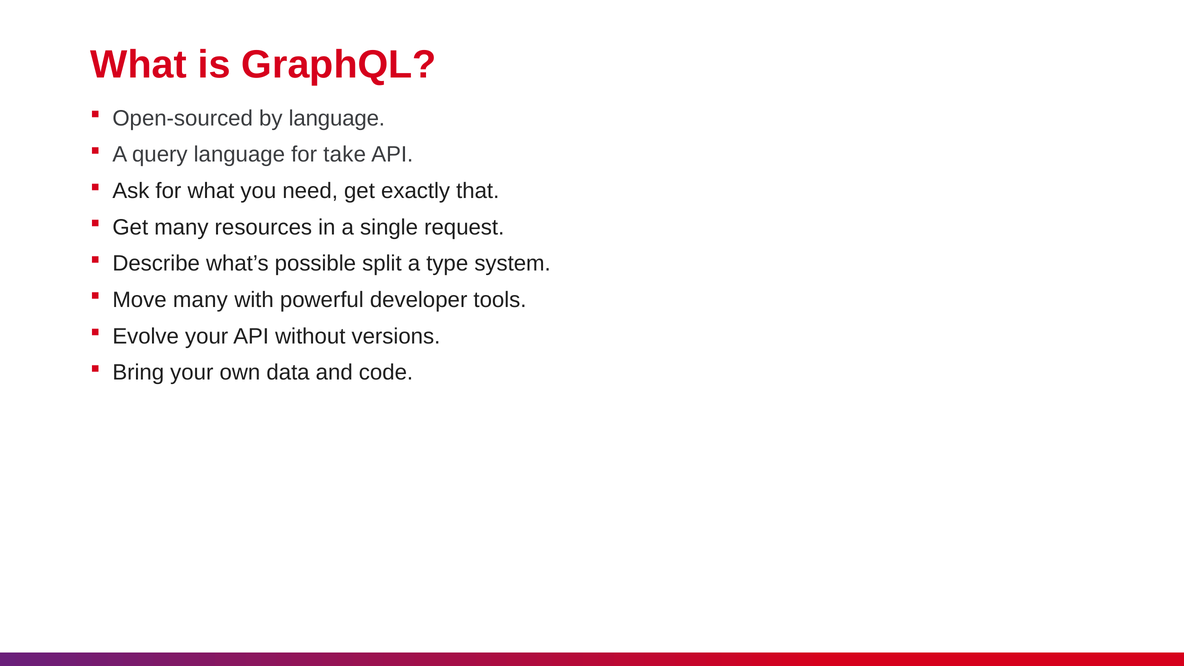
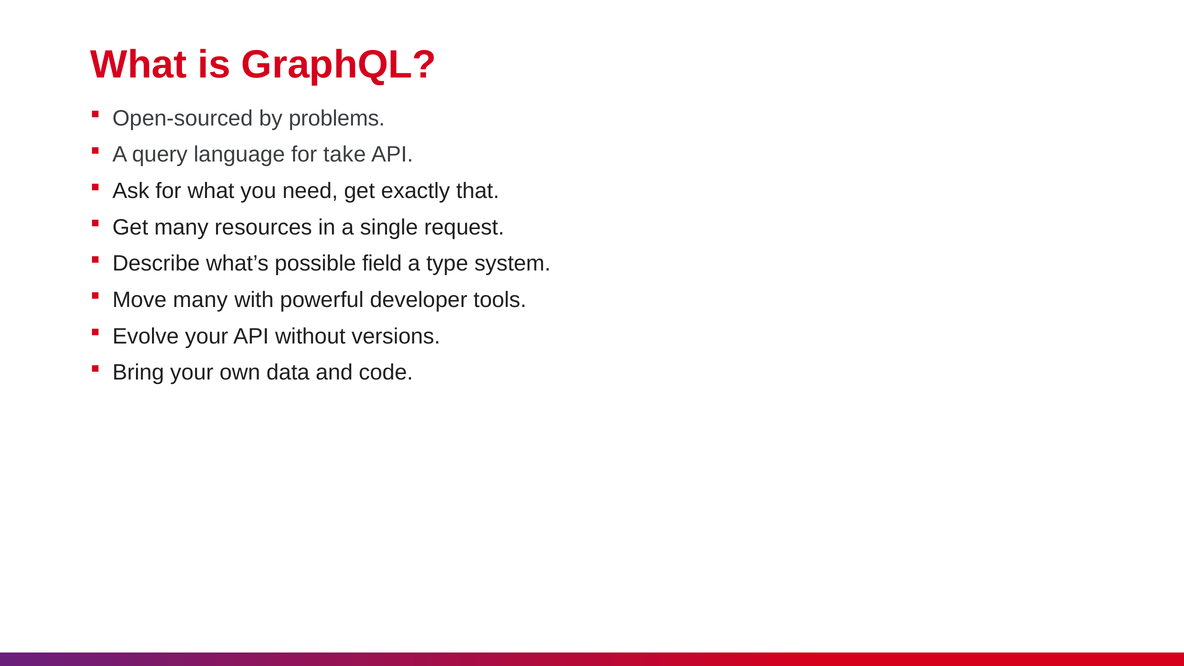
by language: language -> problems (337, 118)
split: split -> field (382, 264)
